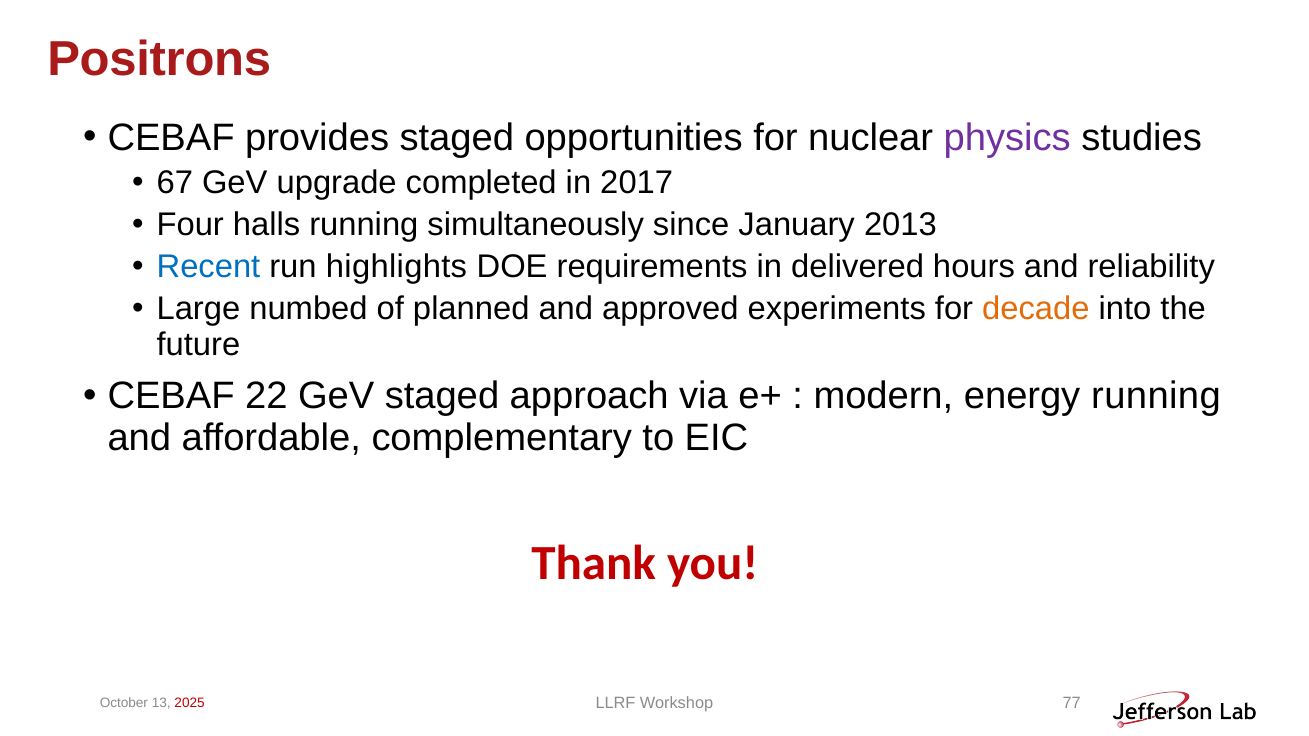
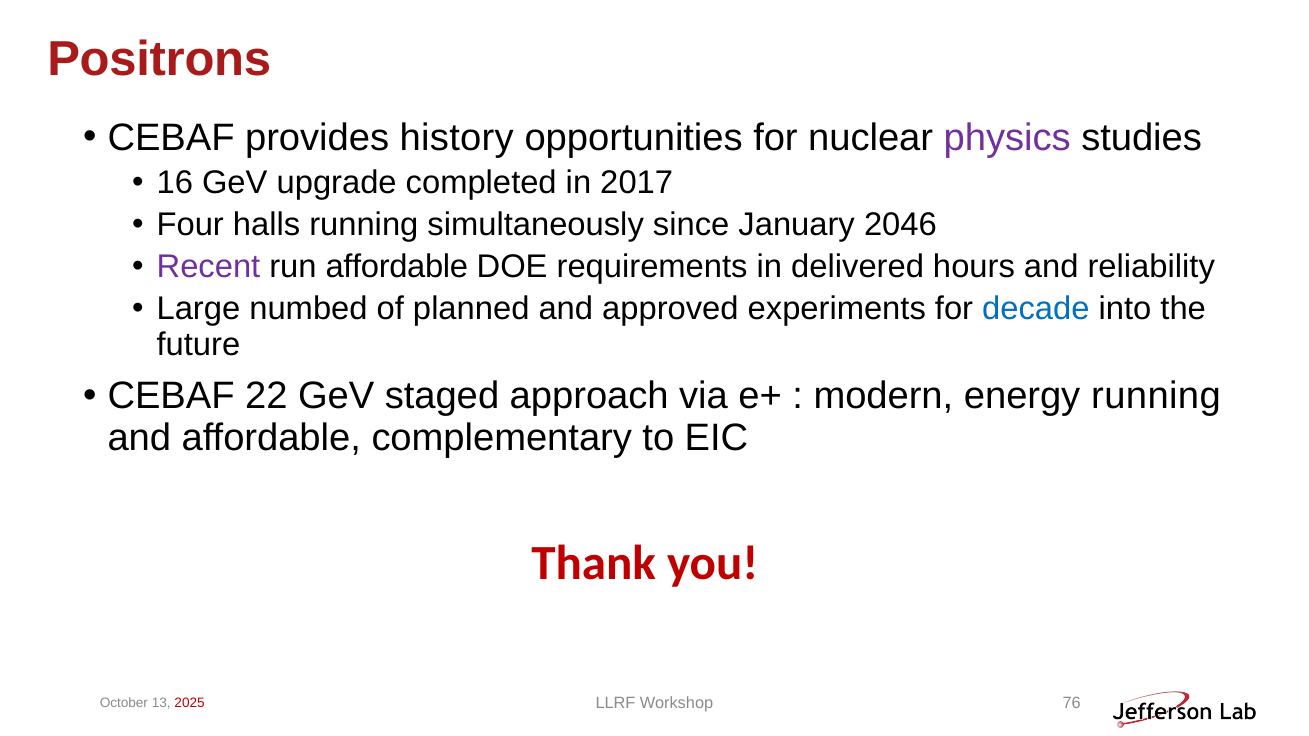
provides staged: staged -> history (457, 138)
67: 67 -> 16 (175, 183)
2013: 2013 -> 2046 (900, 225)
Recent colour: blue -> purple (208, 267)
run highlights: highlights -> affordable (397, 267)
decade colour: orange -> blue (1036, 309)
77: 77 -> 76 (1072, 703)
